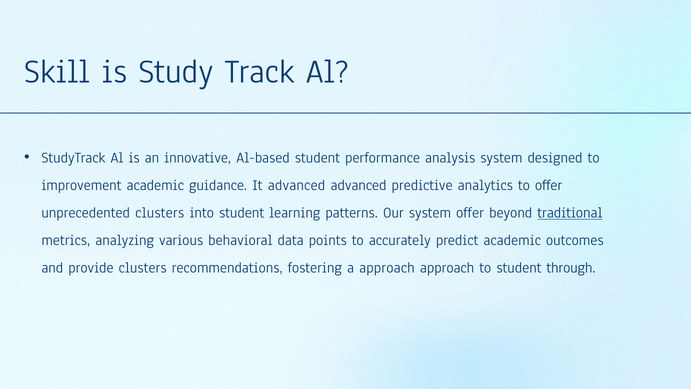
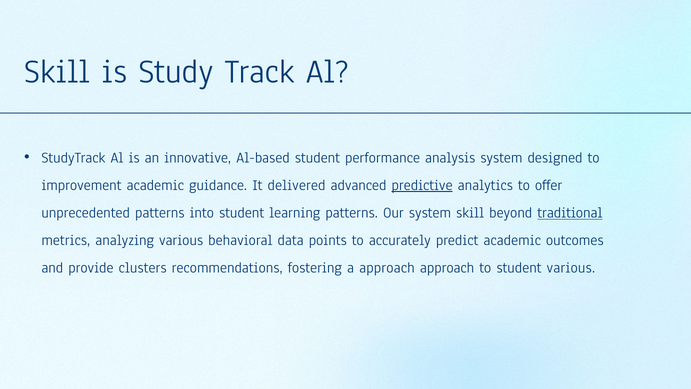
It advanced: advanced -> delivered (297, 185)
predictive underline: none -> present (422, 185)
unprecedented clusters: clusters -> patterns (160, 213)
system offer: offer -> skill (470, 213)
student through: through -> various (571, 268)
